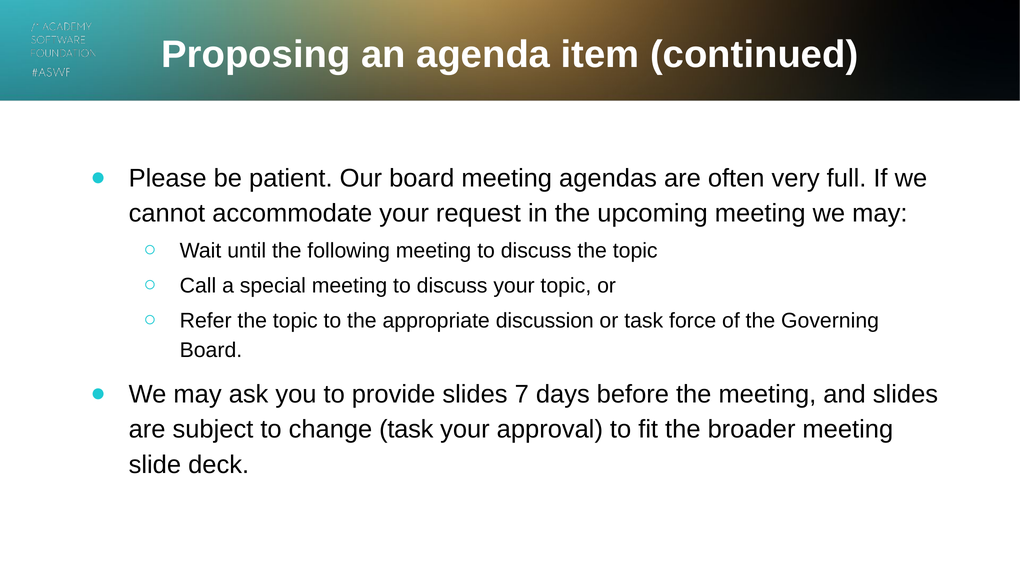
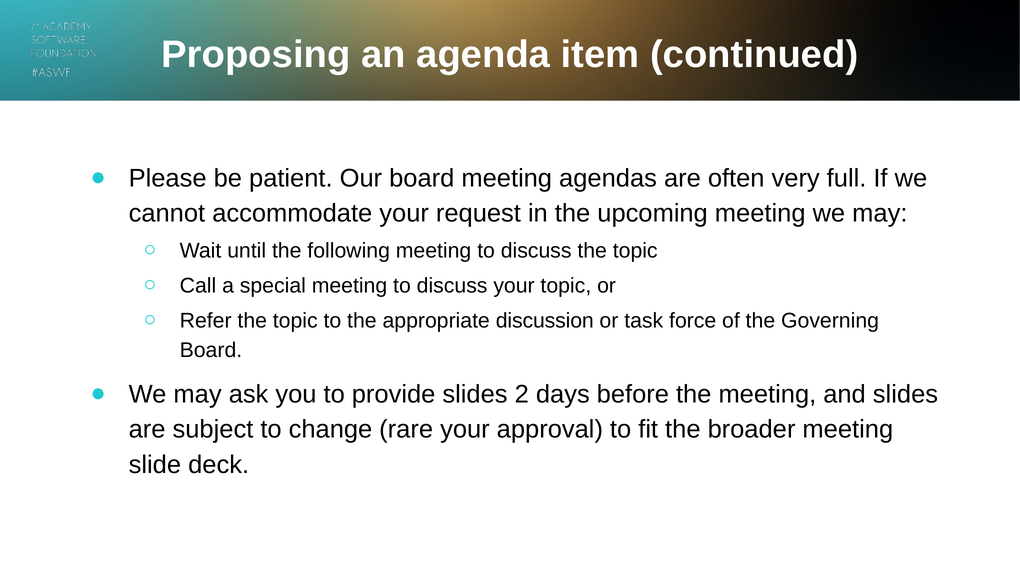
7: 7 -> 2 (522, 394)
change task: task -> rare (406, 429)
